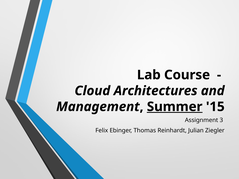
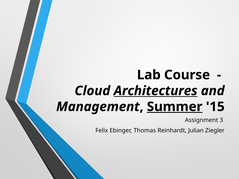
Architectures underline: none -> present (156, 91)
